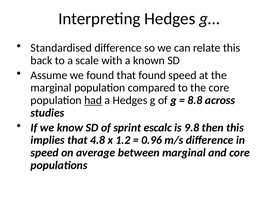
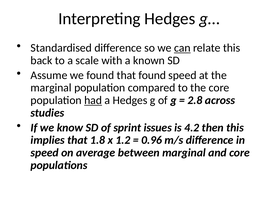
can underline: none -> present (182, 48)
8.8: 8.8 -> 2.8 (195, 100)
escalc: escalc -> issues (158, 127)
9.8: 9.8 -> 4.2 (192, 127)
4.8: 4.8 -> 1.8 (98, 140)
